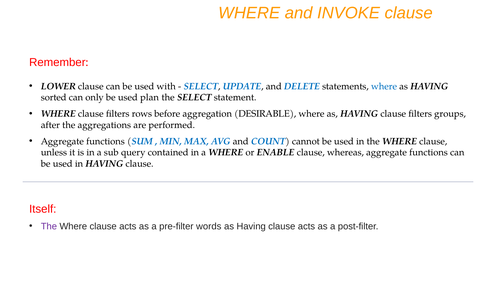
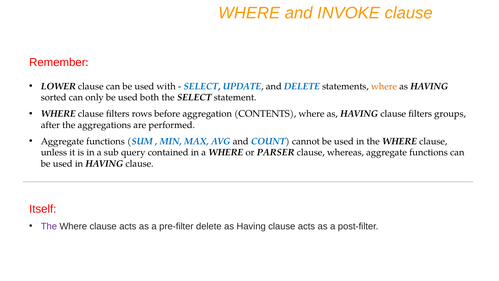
where colour: blue -> orange (384, 86)
plan: plan -> both (150, 97)
DESIRABLE: DESIRABLE -> CONTENTS (265, 114)
ENABLE: ENABLE -> PARSER (276, 152)
pre-filter words: words -> delete (209, 226)
